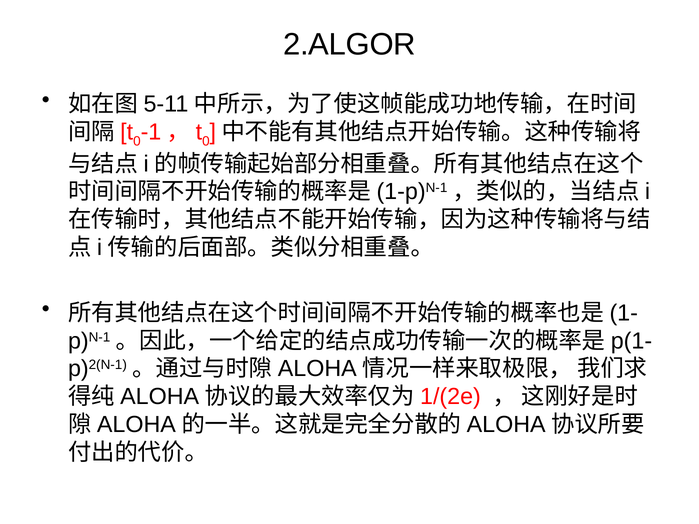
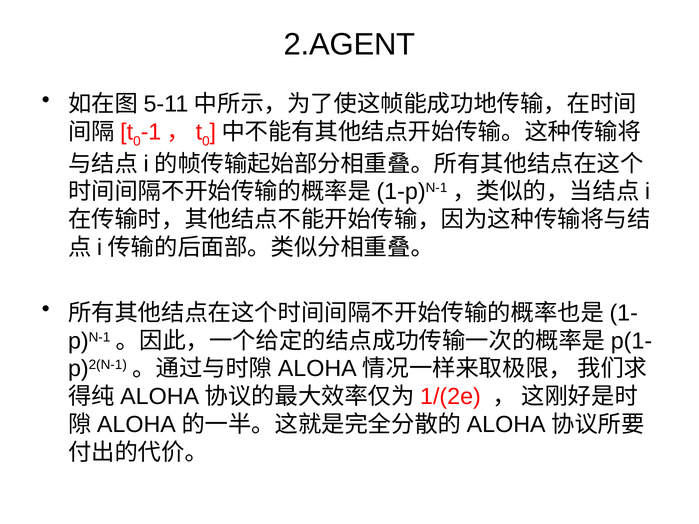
2.ALGOR: 2.ALGOR -> 2.AGENT (350, 45)
